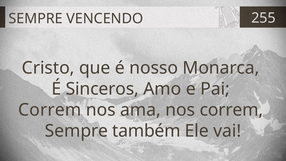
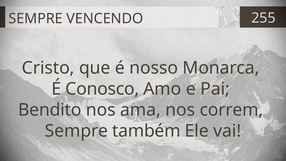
Sinceros: Sinceros -> Conosco (102, 89)
Correm: Correm -> Bendito (50, 110)
